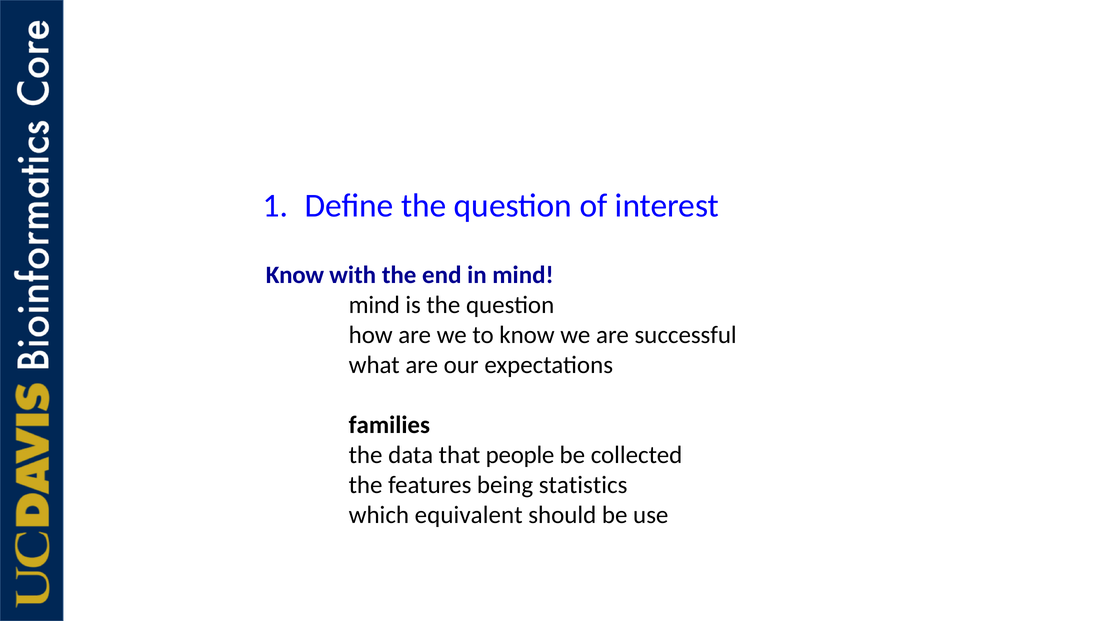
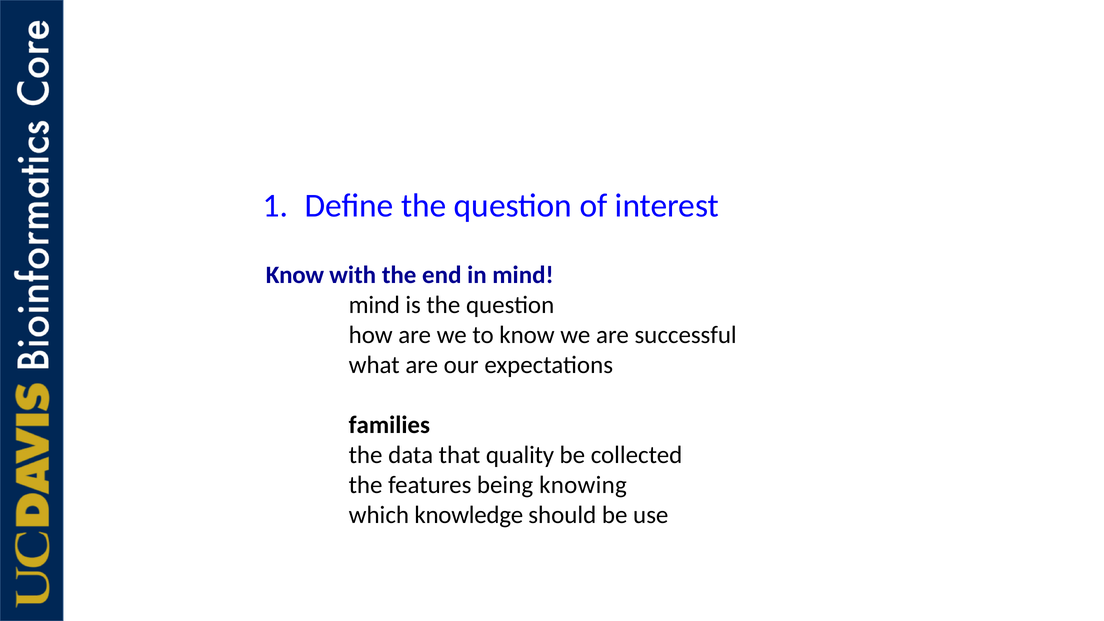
people: people -> quality (520, 455)
statistics: statistics -> knowing (583, 485)
equivalent: equivalent -> knowledge (469, 515)
